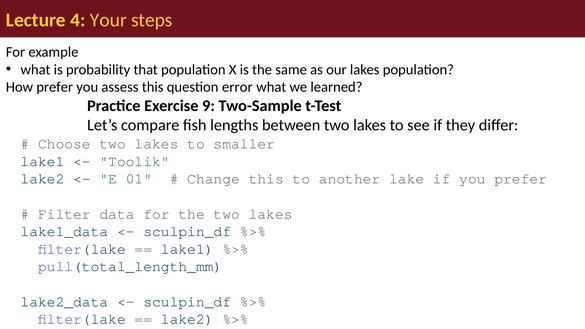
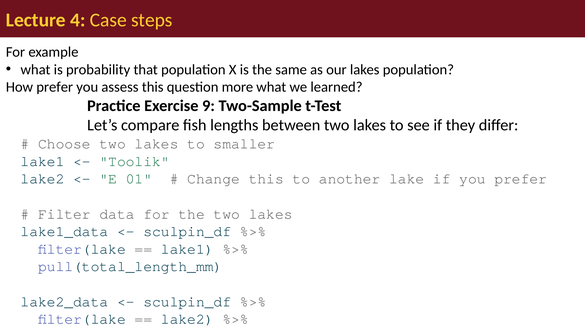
Your: Your -> Case (108, 20)
error: error -> more (237, 87)
